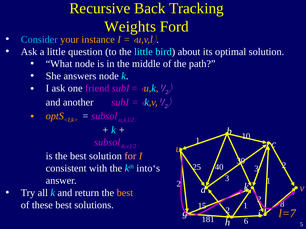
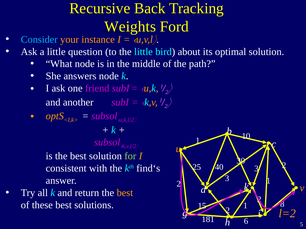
for colour: pink -> light green (130, 156)
into‘s: into‘s -> find‘s (148, 169)
l=7: l=7 -> l=2 (287, 214)
